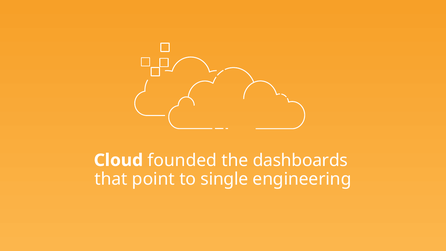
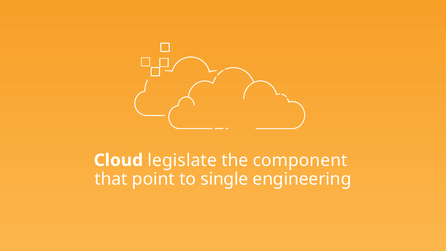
founded: founded -> legislate (182, 160)
dashboards: dashboards -> component (300, 160)
